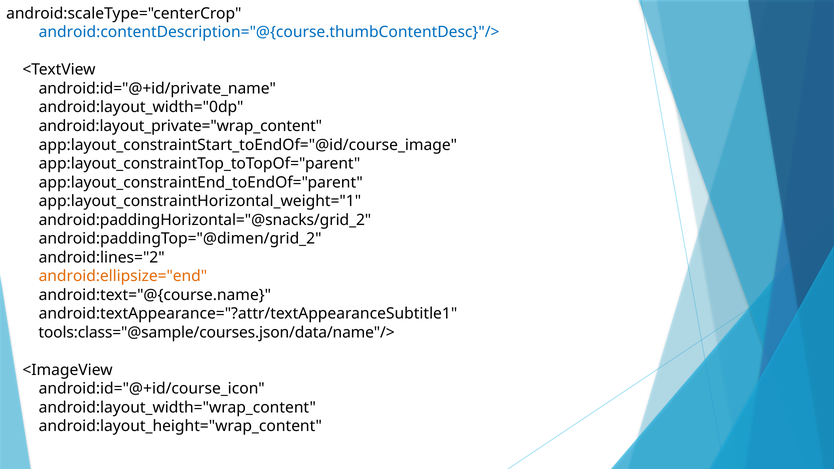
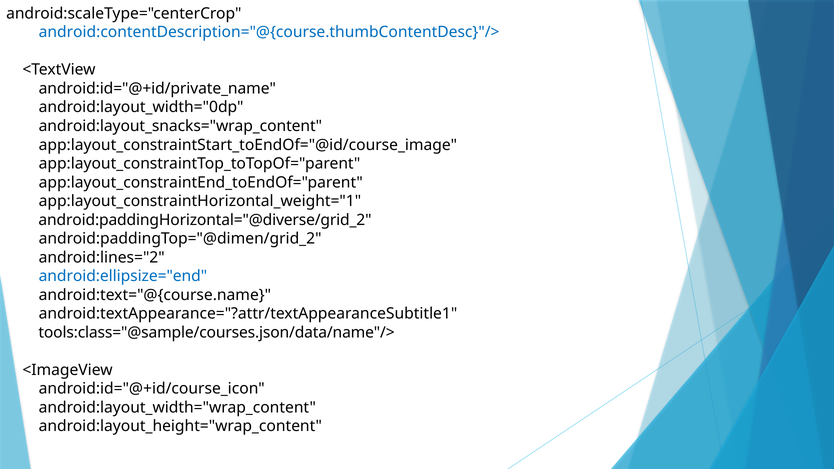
android:layout_private="wrap_content: android:layout_private="wrap_content -> android:layout_snacks="wrap_content (180, 126)
android:paddingHorizontal="@snacks/grid_2: android:paddingHorizontal="@snacks/grid_2 -> android:paddingHorizontal="@diverse/grid_2 (205, 220)
android:ellipsize="end colour: orange -> blue (123, 276)
